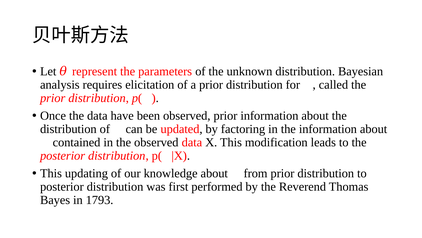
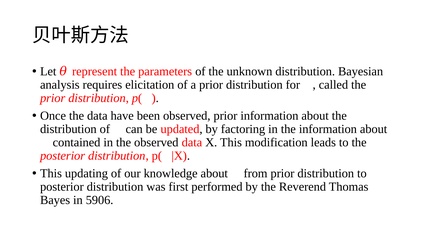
1793: 1793 -> 5906 (100, 200)
